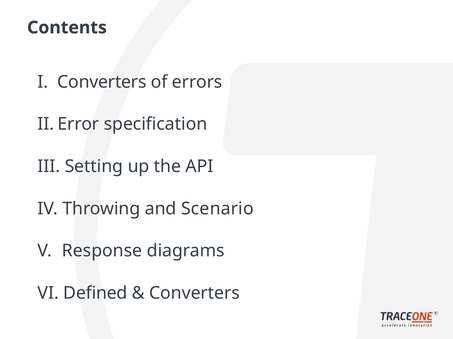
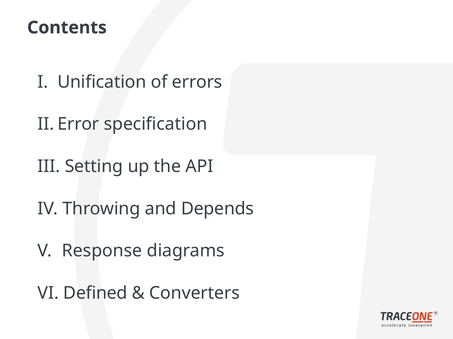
Converters: Converters -> Unification (102, 82)
Scenario: Scenario -> Depends (218, 209)
